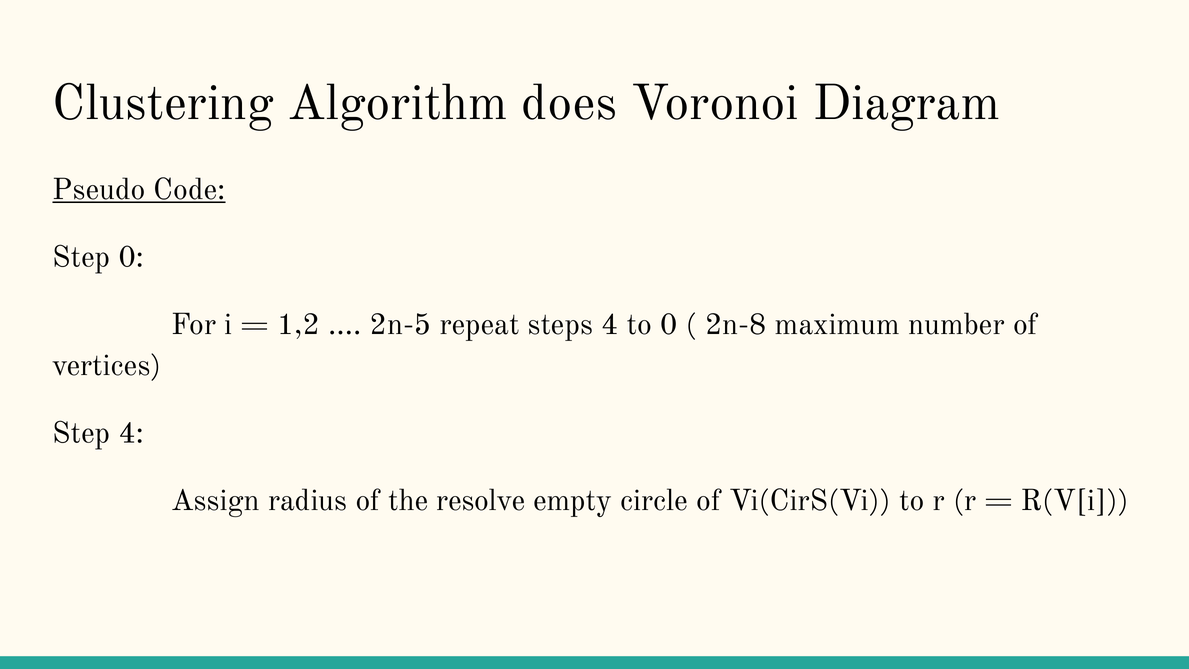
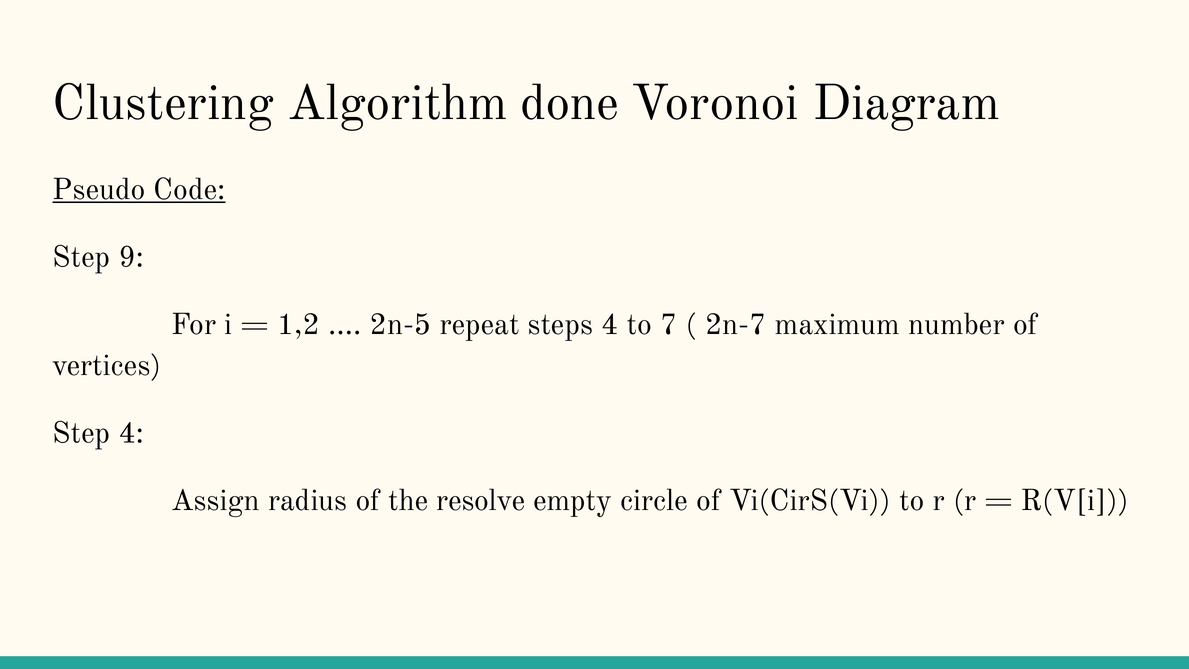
does: does -> done (570, 103)
Step 0: 0 -> 9 (131, 257)
to 0: 0 -> 7 (669, 324)
2n-8: 2n-8 -> 2n-7 (736, 324)
